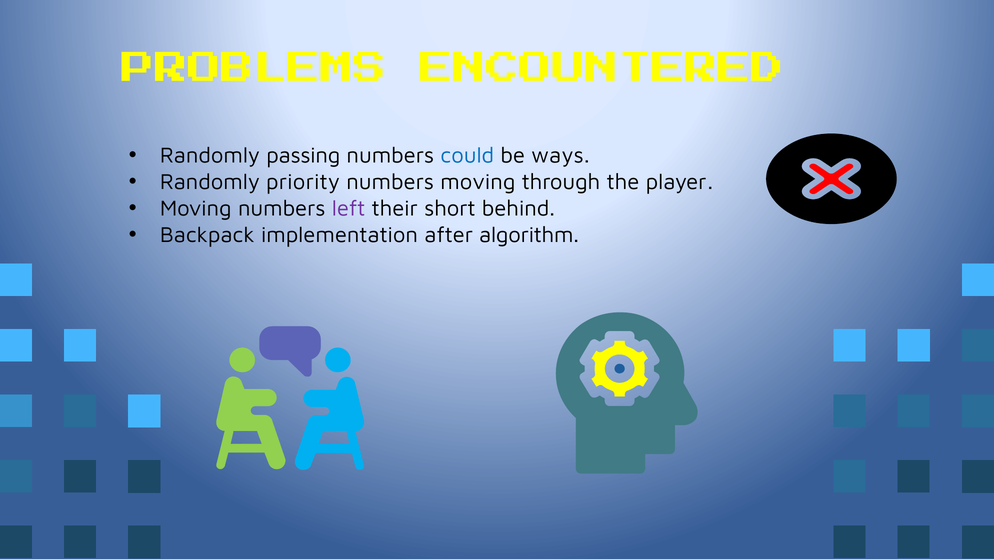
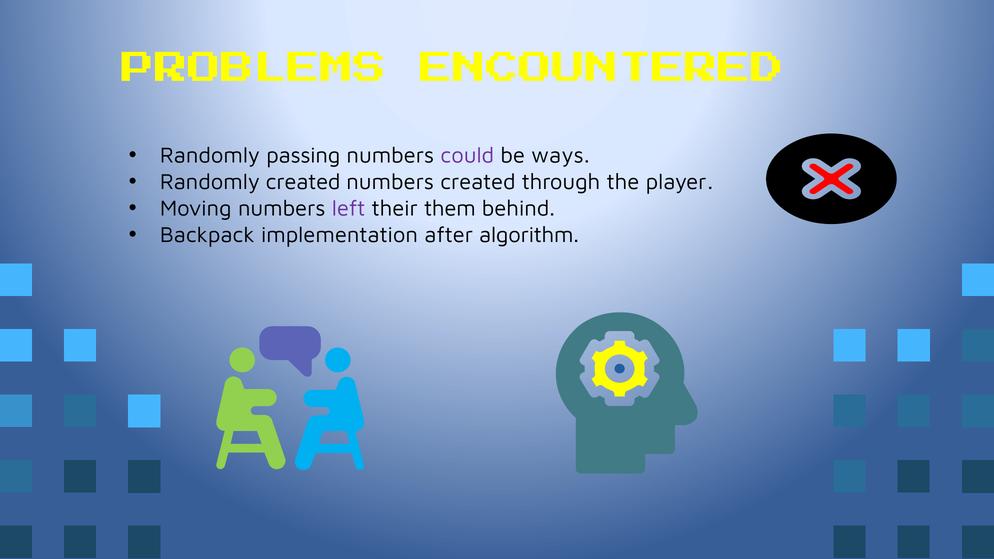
could colour: blue -> purple (467, 156)
Randomly priority: priority -> created (303, 182)
numbers moving: moving -> created (478, 182)
short: short -> them (450, 209)
